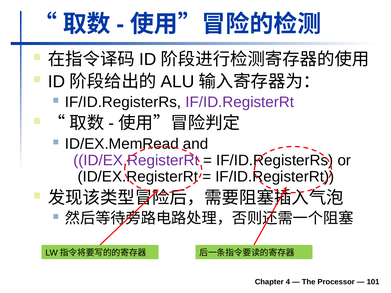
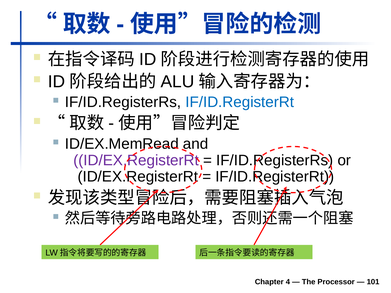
IF/ID.RegisterRt colour: purple -> blue (240, 102)
